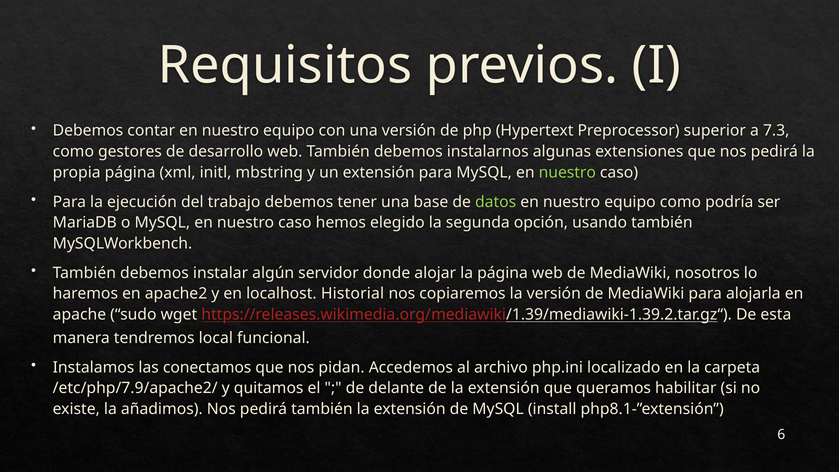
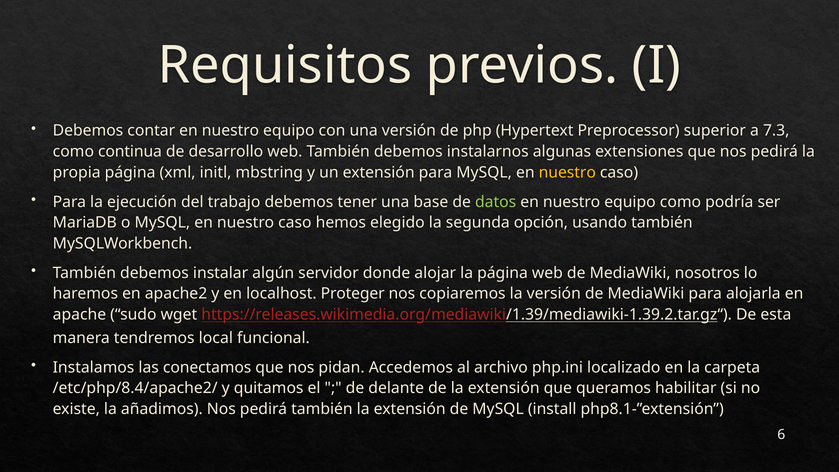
gestores: gestores -> continua (130, 152)
nuestro colour: light green -> yellow (567, 172)
Historial: Historial -> Proteger (353, 294)
/etc/php/7.9/apache2/: /etc/php/7.9/apache2/ -> /etc/php/8.4/apache2/ (135, 388)
